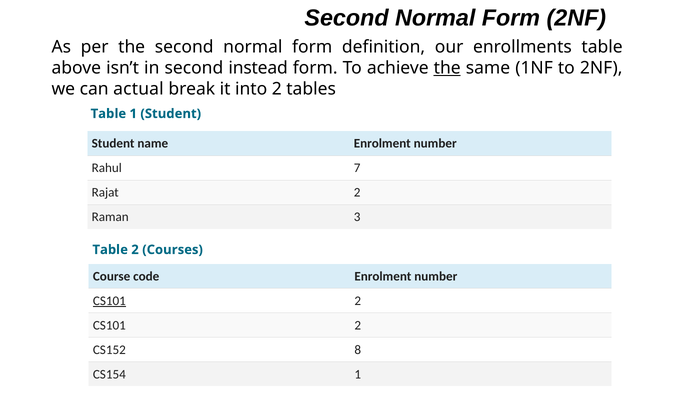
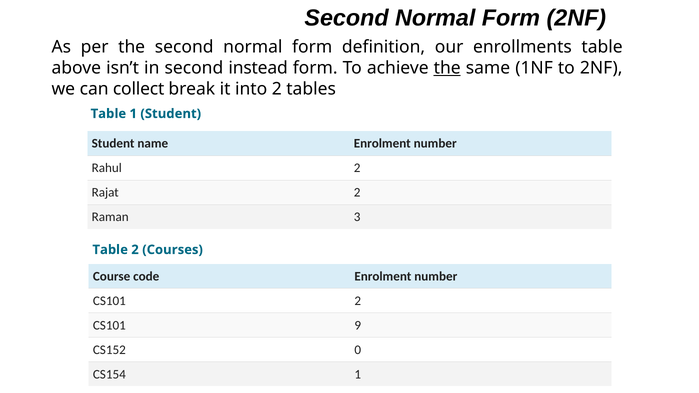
actual: actual -> collect (139, 89)
Rahul 7: 7 -> 2 (357, 168)
CS101 underline: present -> none (109, 301)
2: 2 -> 9 (358, 326)
8: 8 -> 0 (358, 350)
